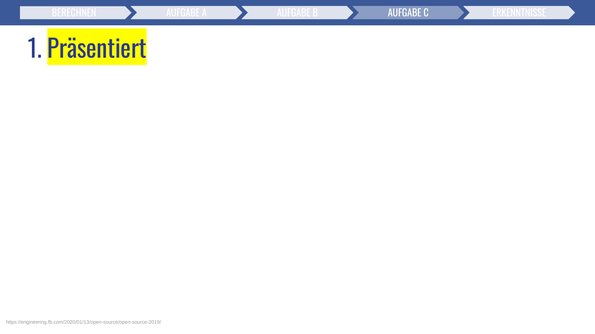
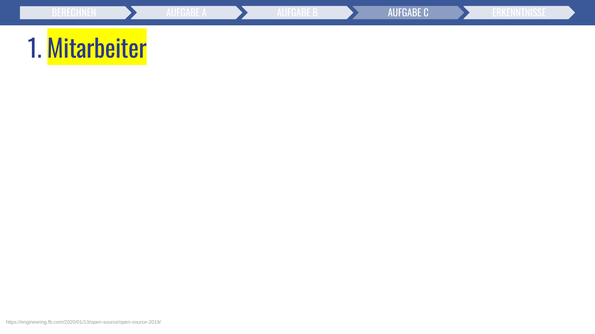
Präsentiert: Präsentiert -> Mitarbeiter (97, 50)
